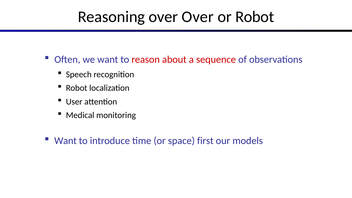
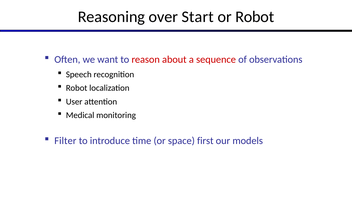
over Over: Over -> Start (198, 17)
Want: Want -> Filter (65, 141)
